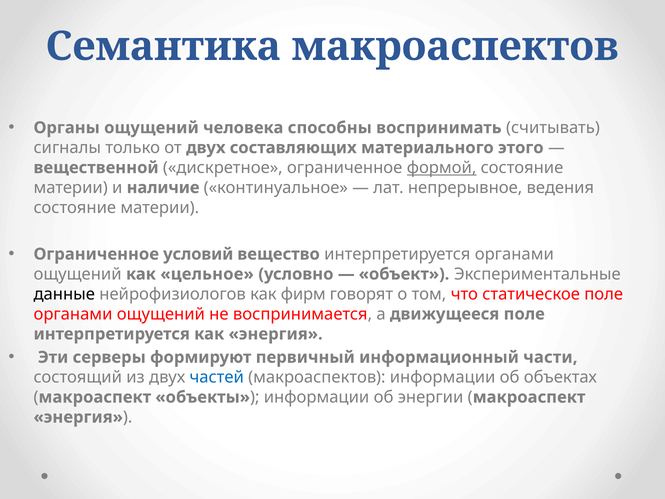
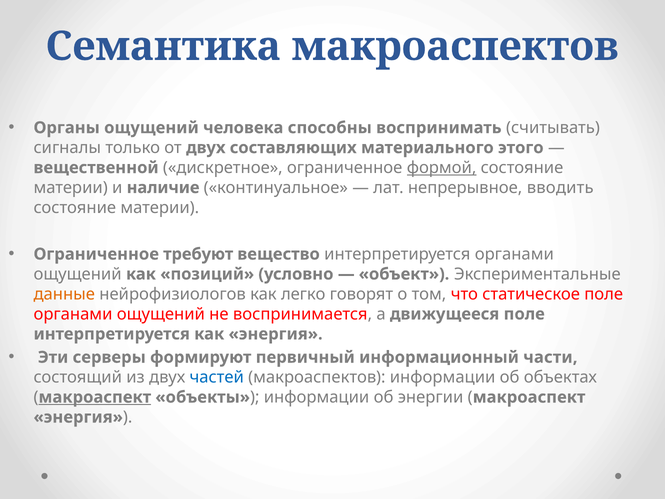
ведения: ведения -> вводить (560, 188)
условий: условий -> требуют (198, 254)
цельное: цельное -> позиций (207, 274)
данные colour: black -> orange (64, 294)
фирм: фирм -> легко (303, 294)
макроаспект underline: none -> present (95, 397)
